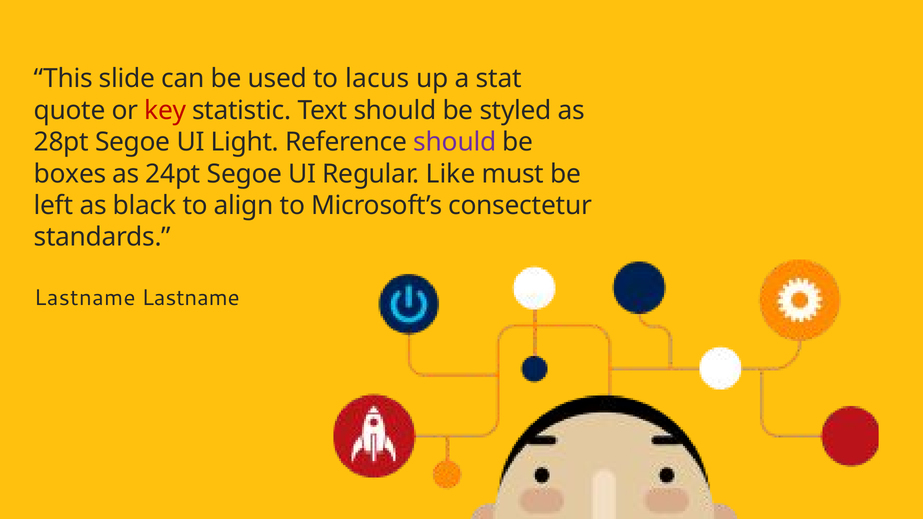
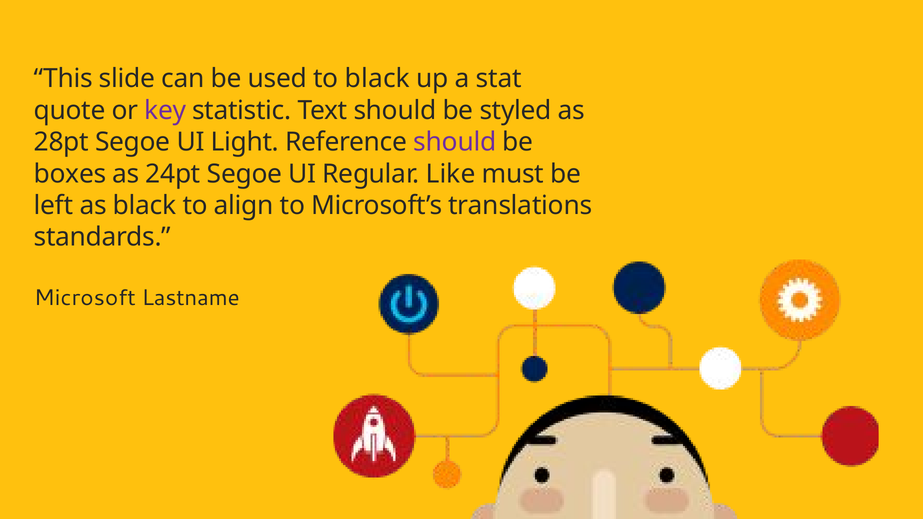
to lacus: lacus -> black (377, 79)
key colour: red -> purple (165, 110)
consectetur: consectetur -> translations (520, 206)
Lastname: Lastname -> Microsoft (85, 298)
